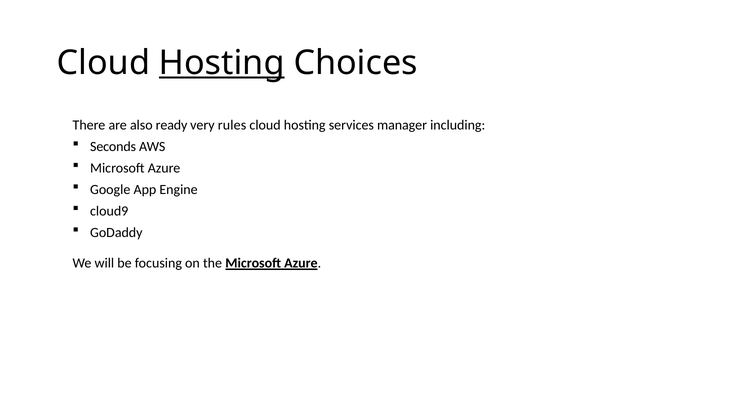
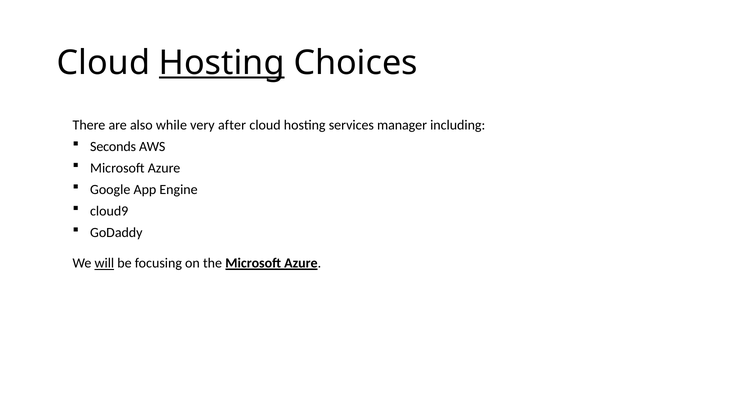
ready: ready -> while (171, 125)
rules: rules -> after (232, 125)
will underline: none -> present (104, 263)
